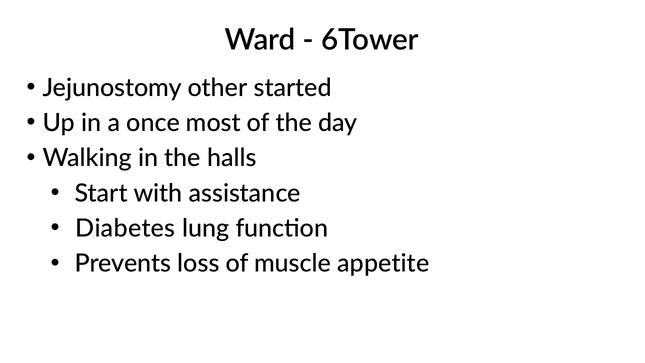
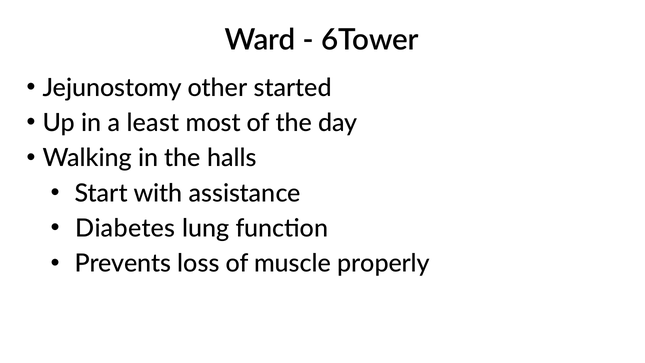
once: once -> least (153, 123)
appetite: appetite -> properly (383, 264)
